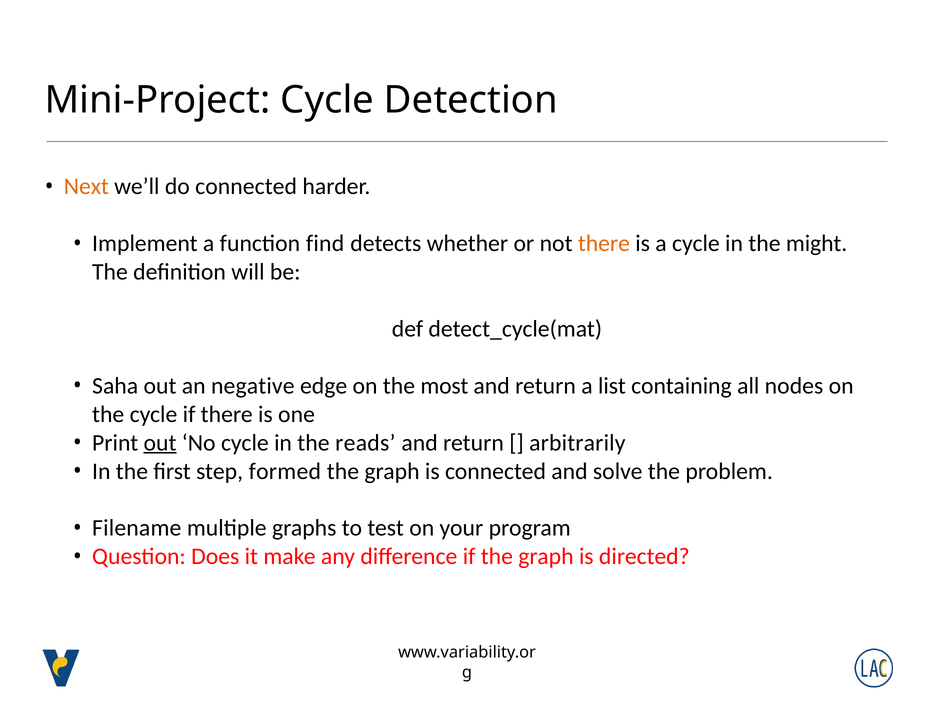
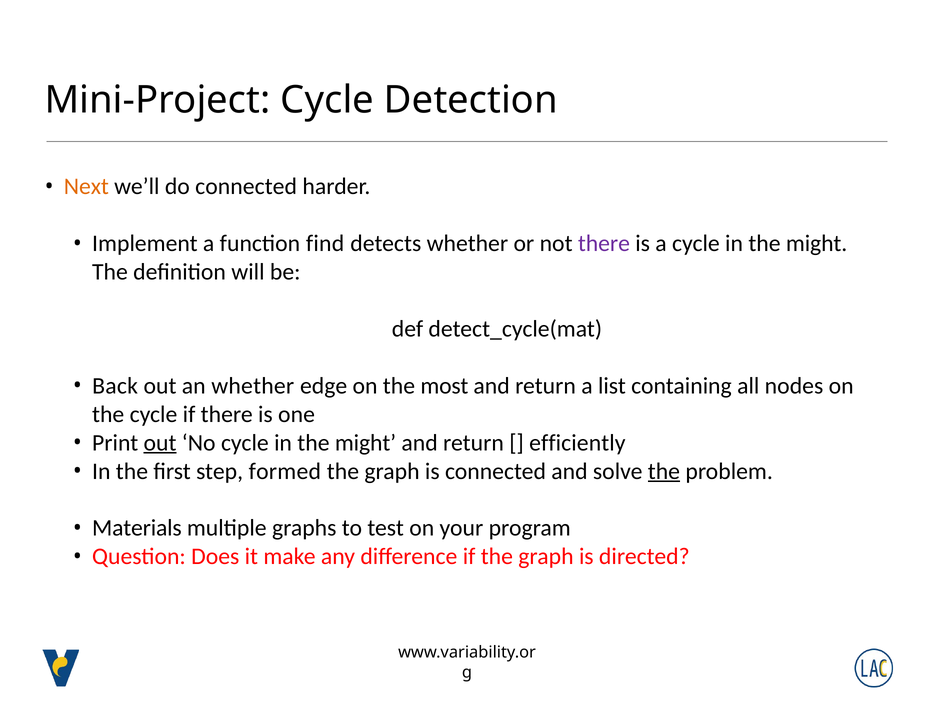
there colour: orange -> purple (604, 243)
Saha: Saha -> Back (115, 386)
an negative: negative -> whether (253, 386)
reads: reads -> might (366, 442)
arbitrarily: arbitrarily -> efficiently (577, 442)
the underline: none -> present (664, 471)
Filename: Filename -> Materials (137, 528)
